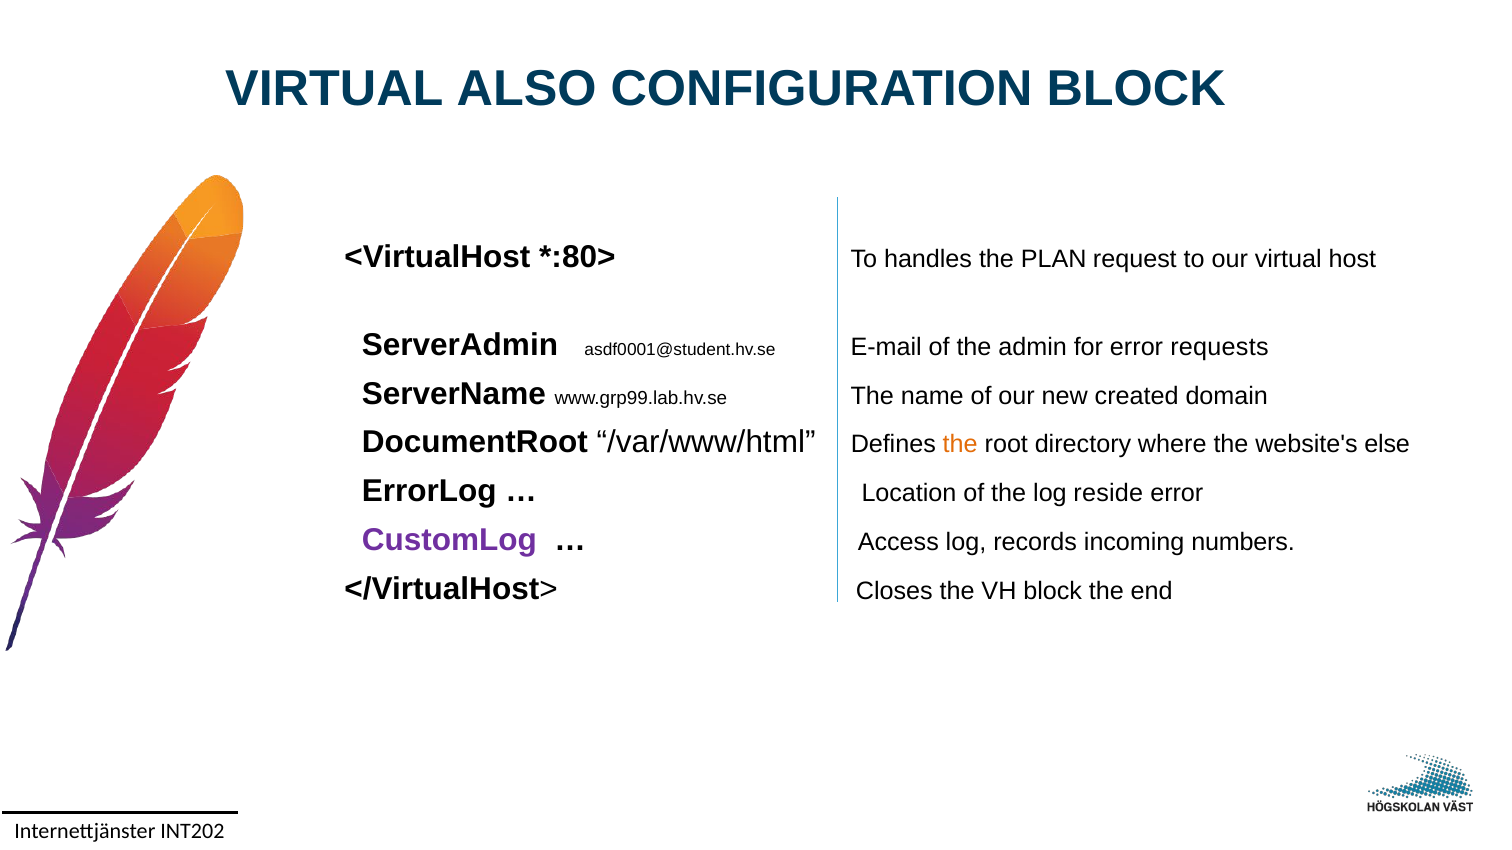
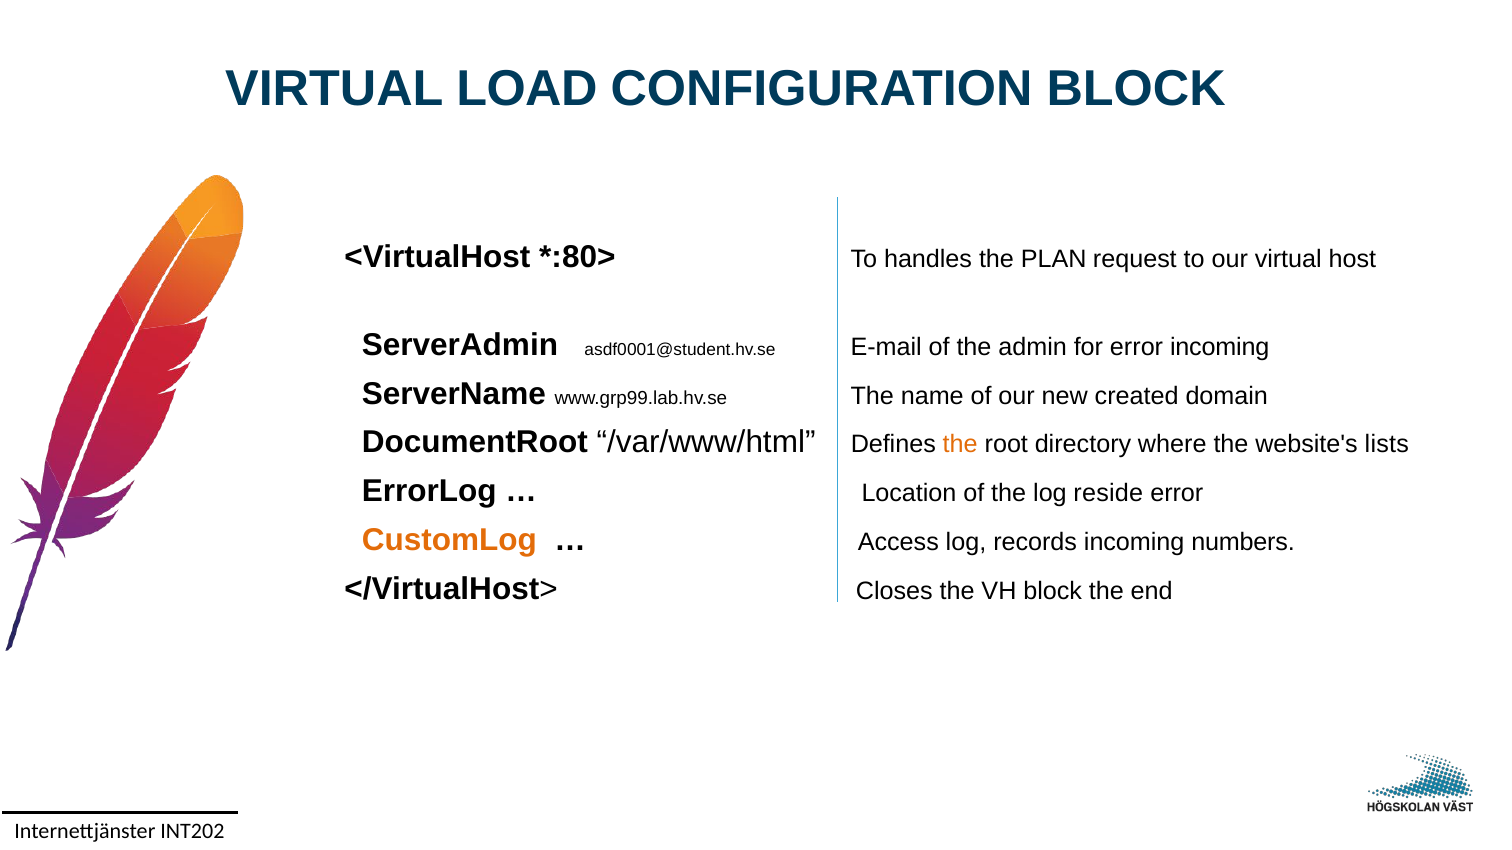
ALSO: ALSO -> LOAD (527, 89)
error requests: requests -> incoming (1220, 347)
else: else -> lists (1387, 445)
CustomLog colour: purple -> orange (449, 540)
